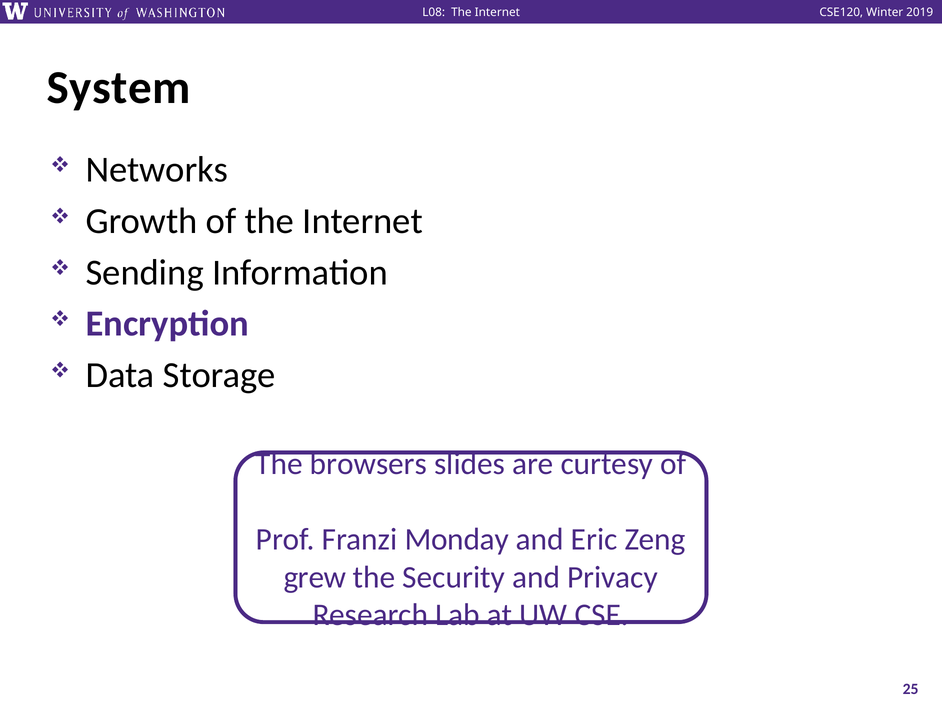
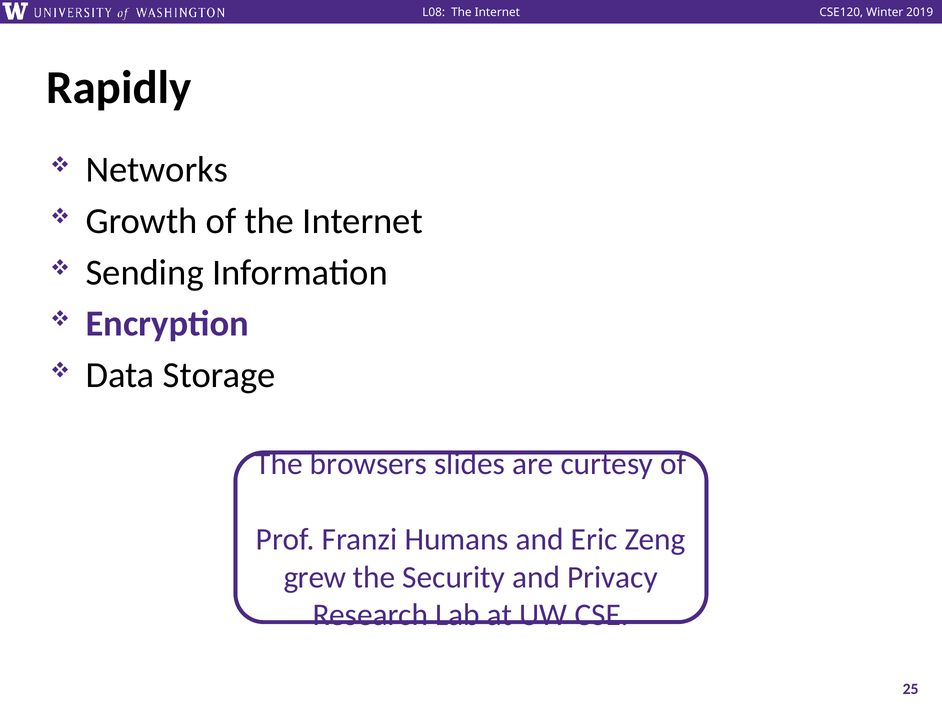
System: System -> Rapidly (119, 87)
Monday: Monday -> Humans (457, 539)
